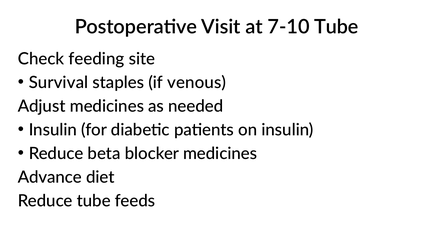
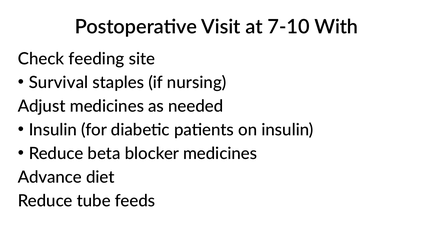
7-10 Tube: Tube -> With (336, 27)
venous: venous -> nursing (197, 83)
